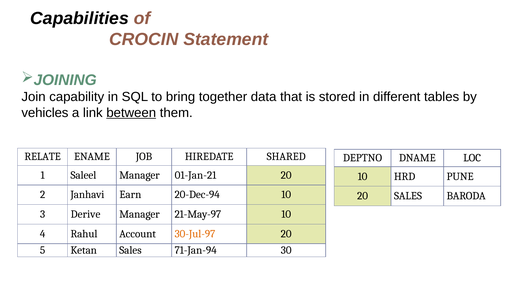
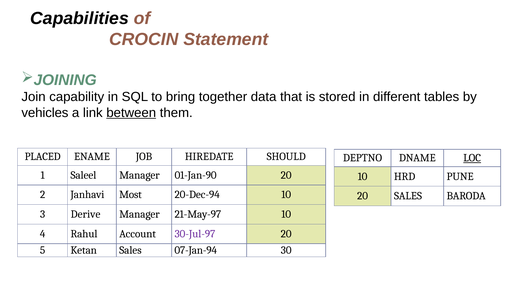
RELATE: RELATE -> PLACED (43, 157)
SHARED: SHARED -> SHOULD (286, 157)
LOC underline: none -> present (472, 158)
01-Jan-21: 01-Jan-21 -> 01-Jan-90 (196, 175)
Earn: Earn -> Most (130, 195)
30-Jul-97 colour: orange -> purple (195, 234)
71-Jan-94: 71-Jan-94 -> 07-Jan-94 (196, 251)
